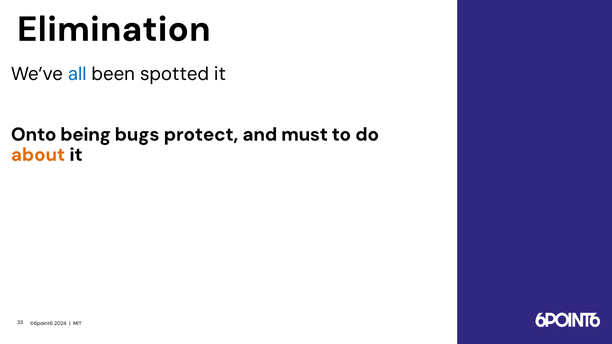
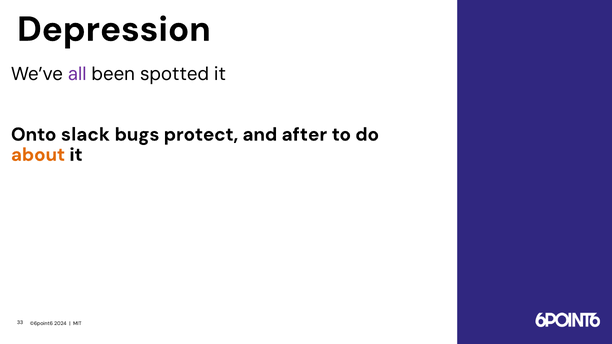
Elimination: Elimination -> Depression (114, 29)
all colour: blue -> purple (77, 74)
being: being -> slack (85, 135)
must: must -> after (304, 135)
